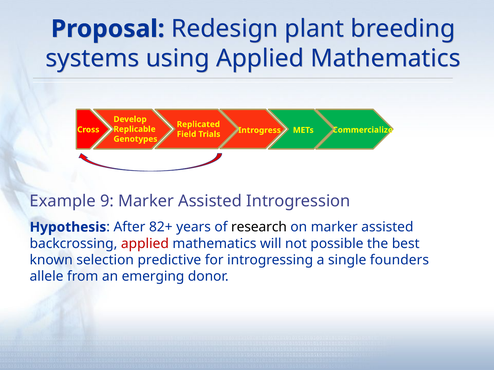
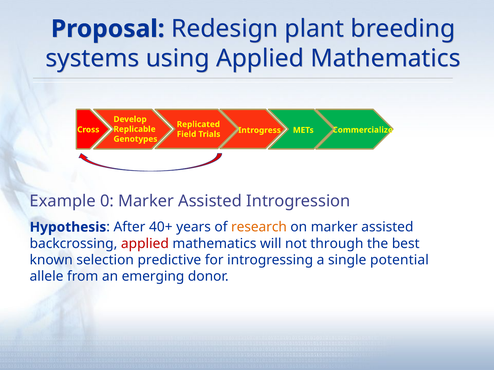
9: 9 -> 0 (107, 201)
82+: 82+ -> 40+ (161, 227)
research colour: black -> orange (259, 227)
possible: possible -> through (337, 244)
founders: founders -> potential (399, 260)
